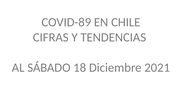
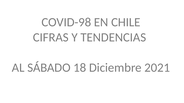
COVID-89: COVID-89 -> COVID-98 (66, 22)
